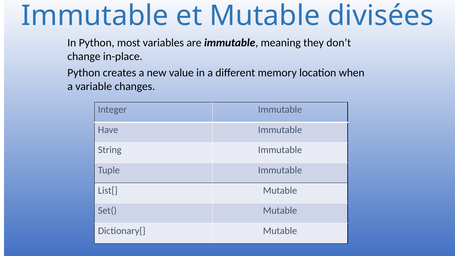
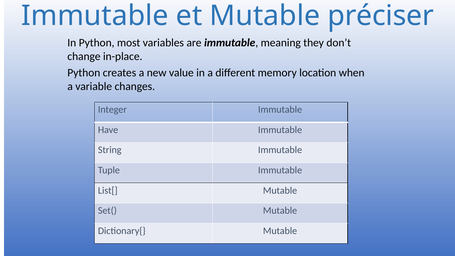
divisées: divisées -> préciser (381, 16)
